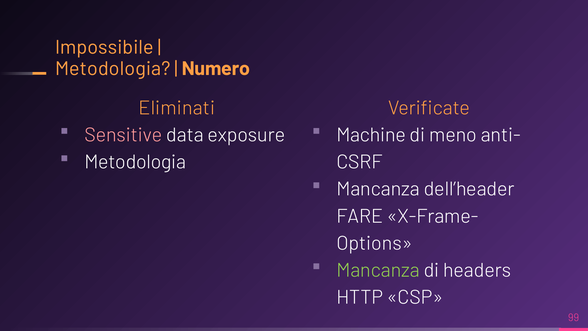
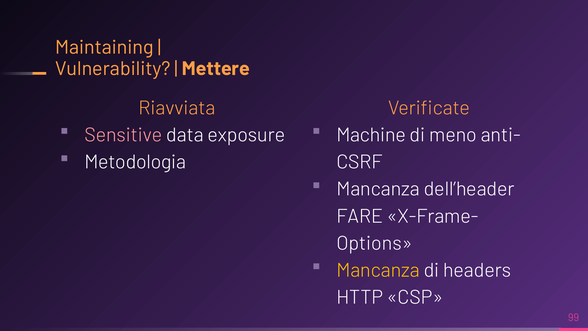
Impossibile: Impossibile -> Maintaining (104, 47)
Metodologia: Metodologia -> Vulnerability (113, 69)
Numero: Numero -> Mettere (216, 69)
Eliminati: Eliminati -> Riavviata (177, 108)
Mancanza colour: light green -> yellow (378, 270)
